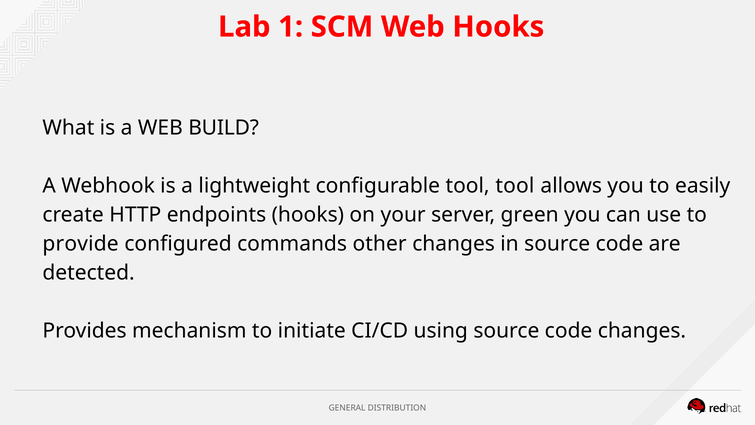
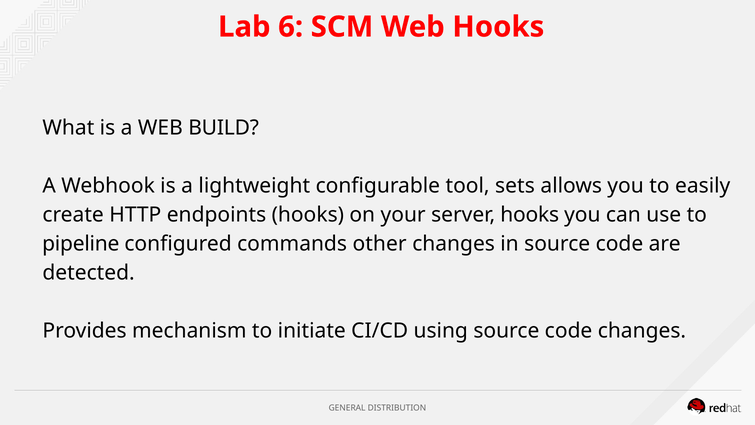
1: 1 -> 6 (291, 27)
tool tool: tool -> sets (515, 186)
server green: green -> hooks (530, 215)
provide: provide -> pipeline (81, 244)
